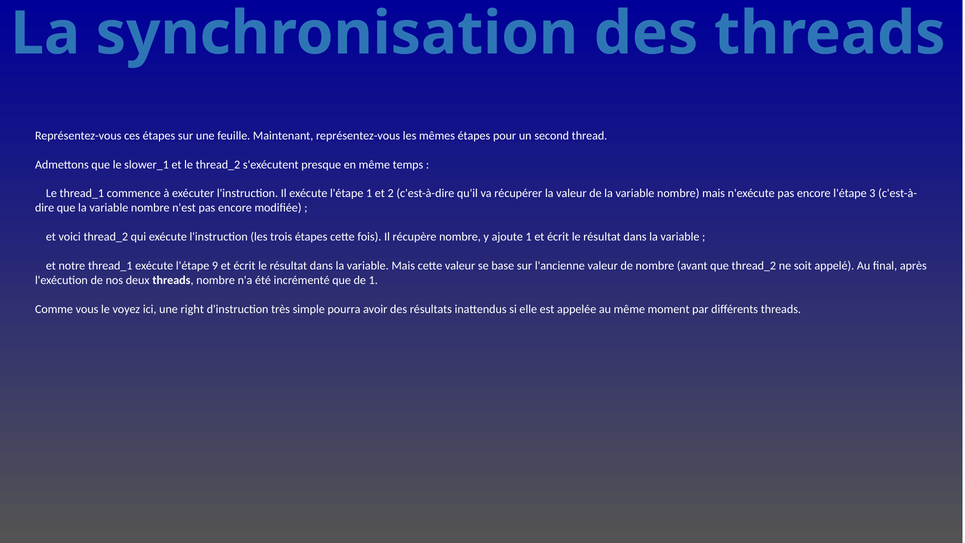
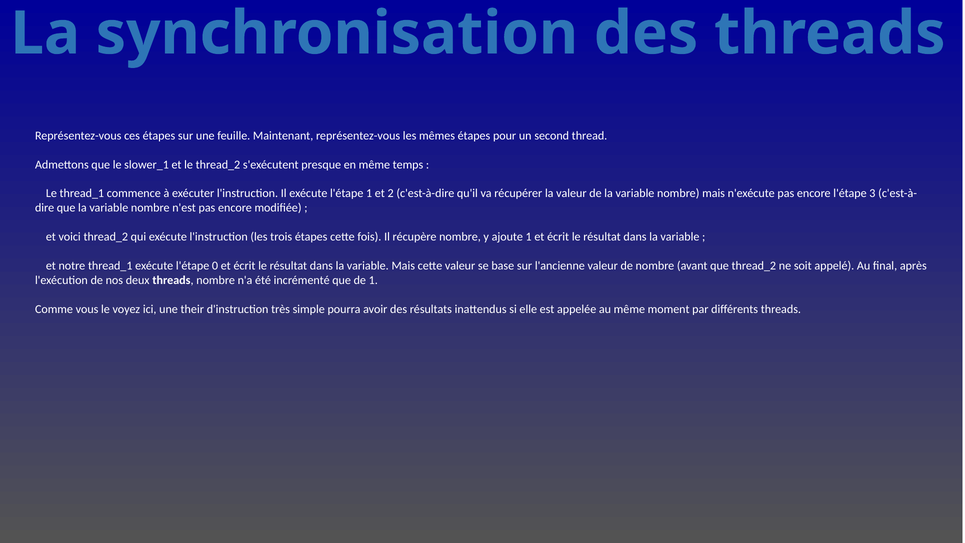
9: 9 -> 0 (215, 266)
right: right -> their (192, 309)
